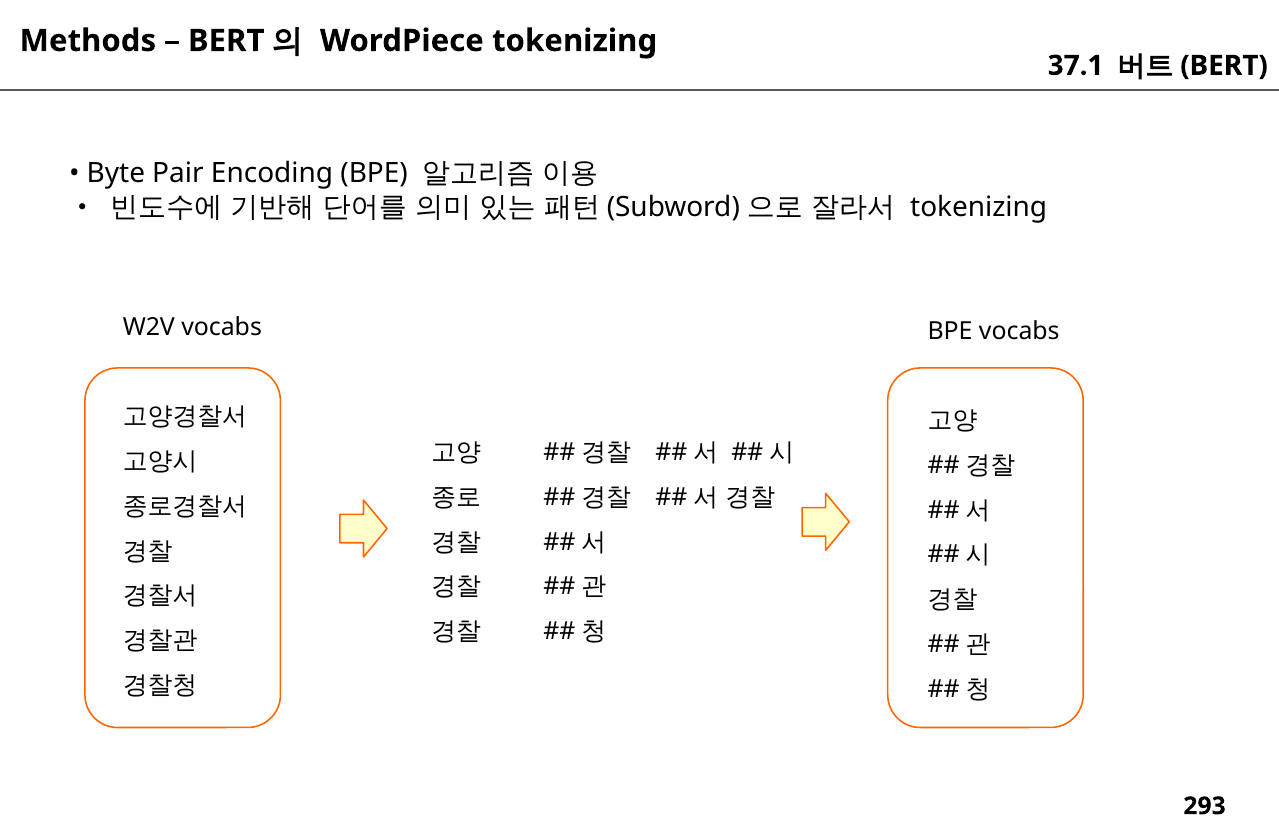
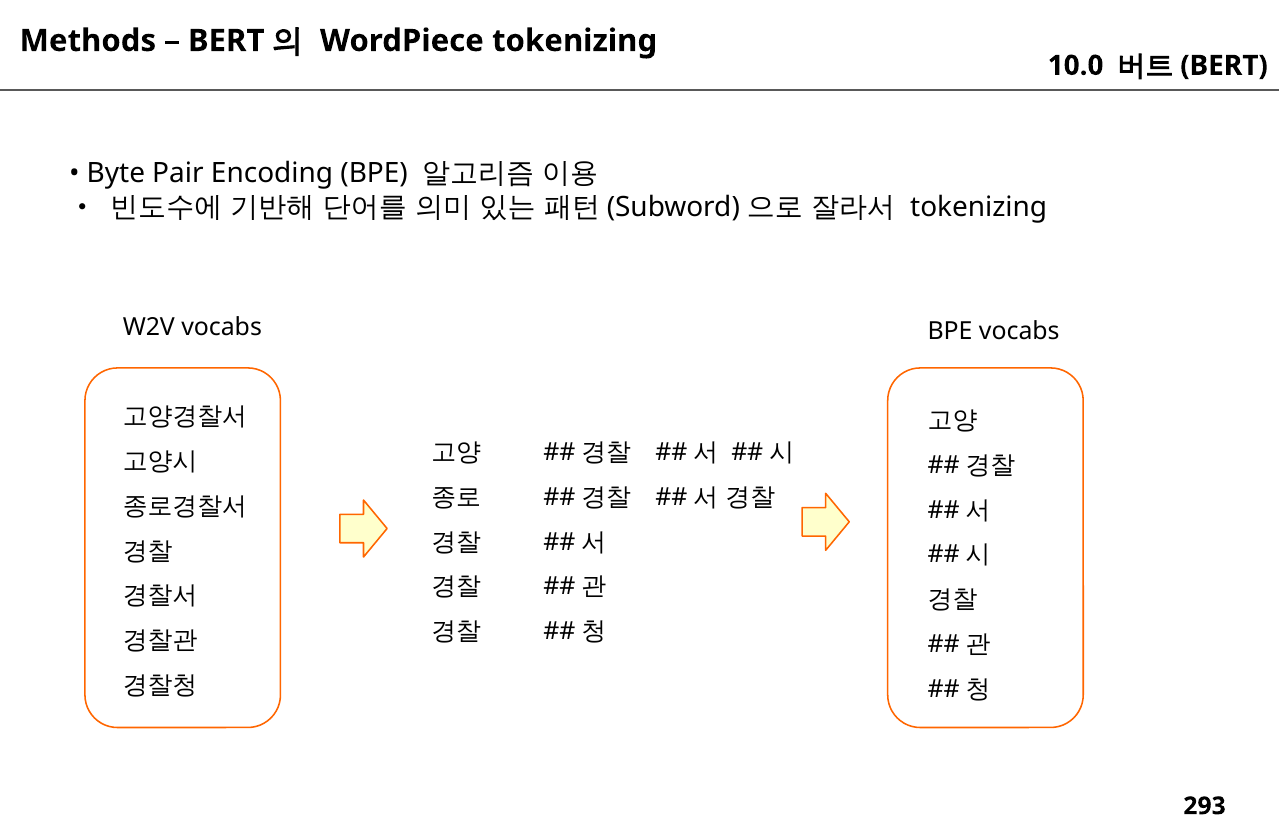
37.1: 37.1 -> 10.0 (1076, 66)
